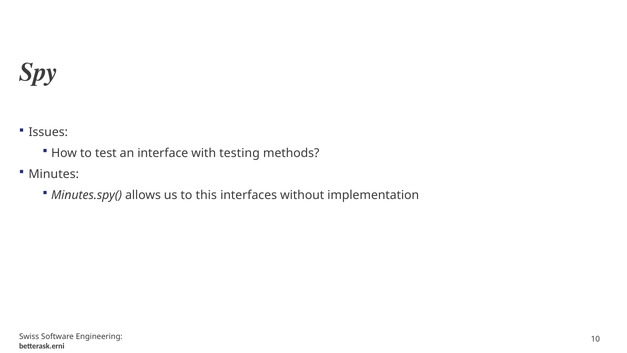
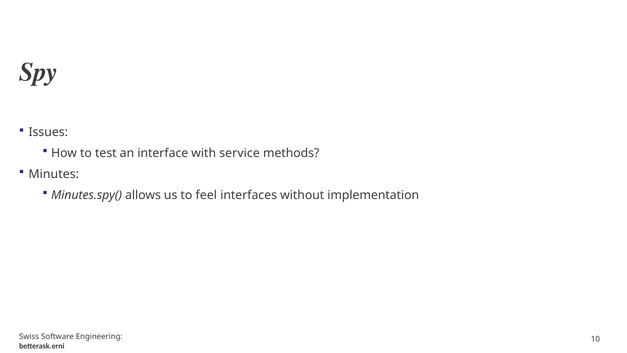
testing: testing -> service (240, 153)
this: this -> feel (206, 195)
